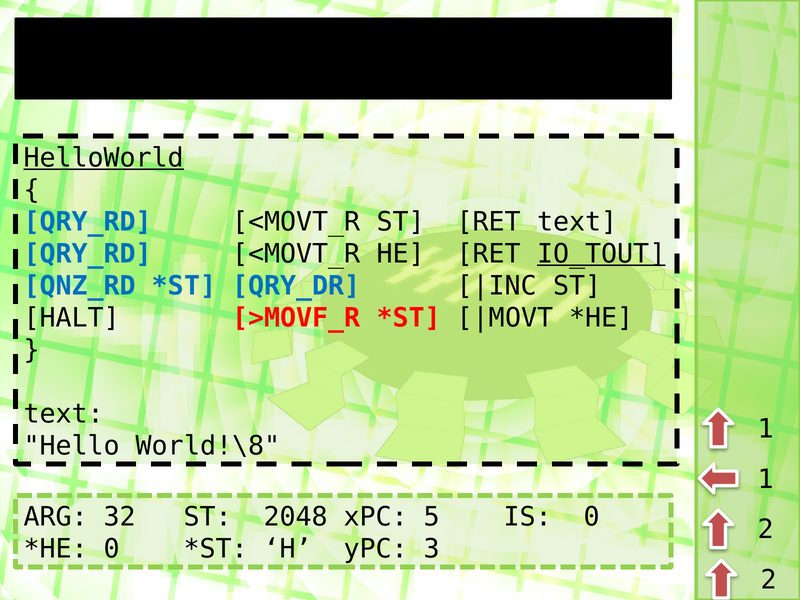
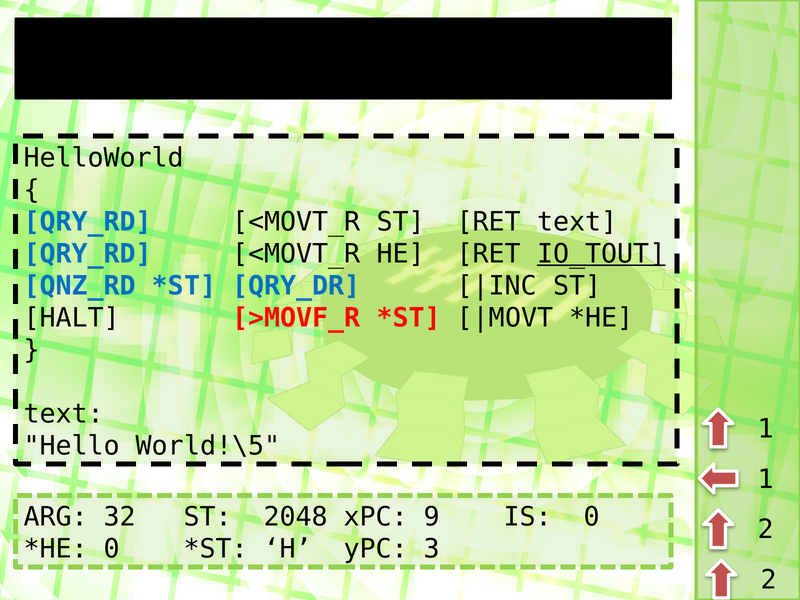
HelloWorld underline: present -> none (104, 158)
World!\8: World!\8 -> World!\5 (208, 446)
5: 5 -> 9 (432, 517)
